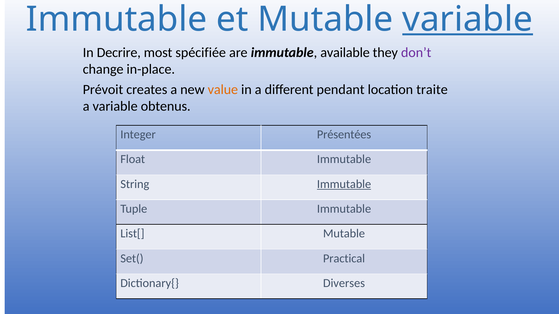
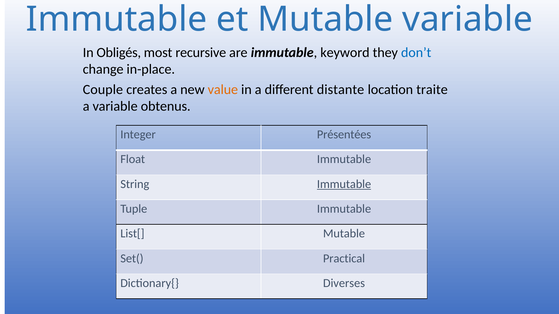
variable underline: present -> none (468, 19)
Decrire: Decrire -> Obligés (119, 53)
spécifiée: spécifiée -> recursive (201, 53)
available: available -> keyword (345, 53)
don’t colour: purple -> blue (416, 53)
Prévoit: Prévoit -> Couple (103, 90)
pendant: pendant -> distante (341, 90)
